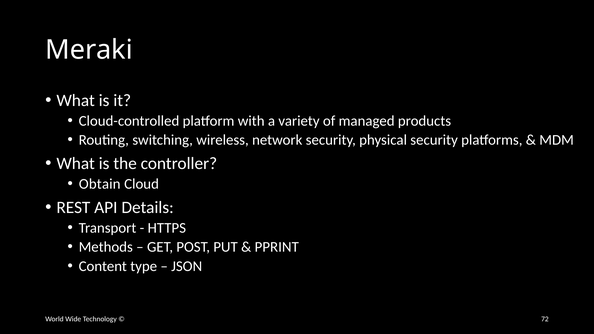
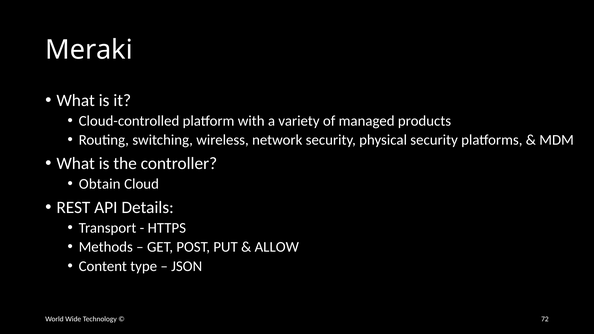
PPRINT: PPRINT -> ALLOW (277, 247)
